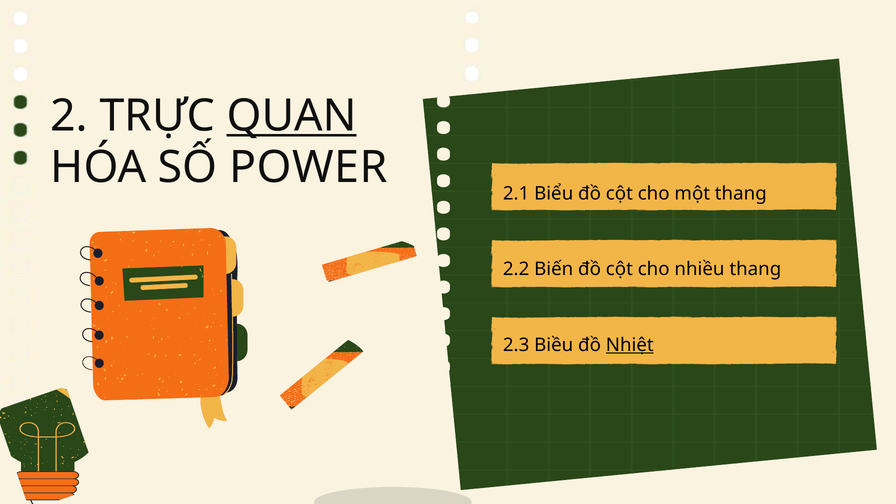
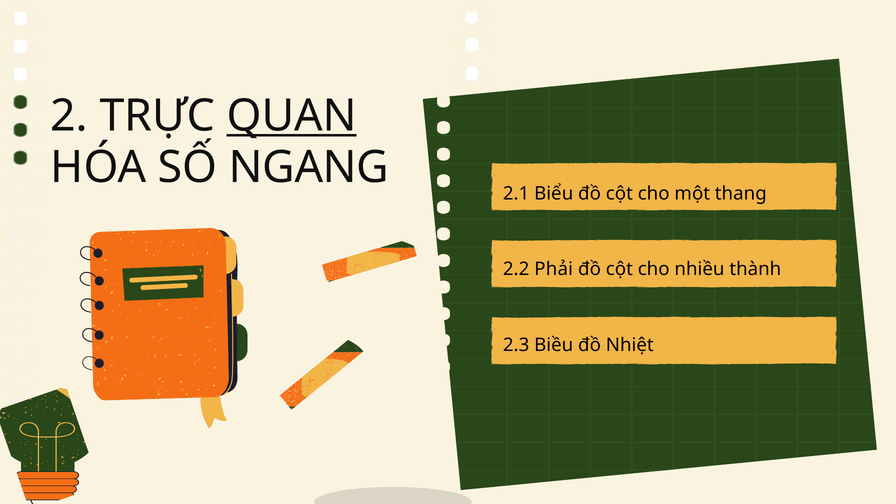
POWER: POWER -> NGANG (309, 168)
Biến: Biến -> Phải (554, 269)
nhiều thang: thang -> thành (755, 269)
Nhiệt underline: present -> none (630, 345)
